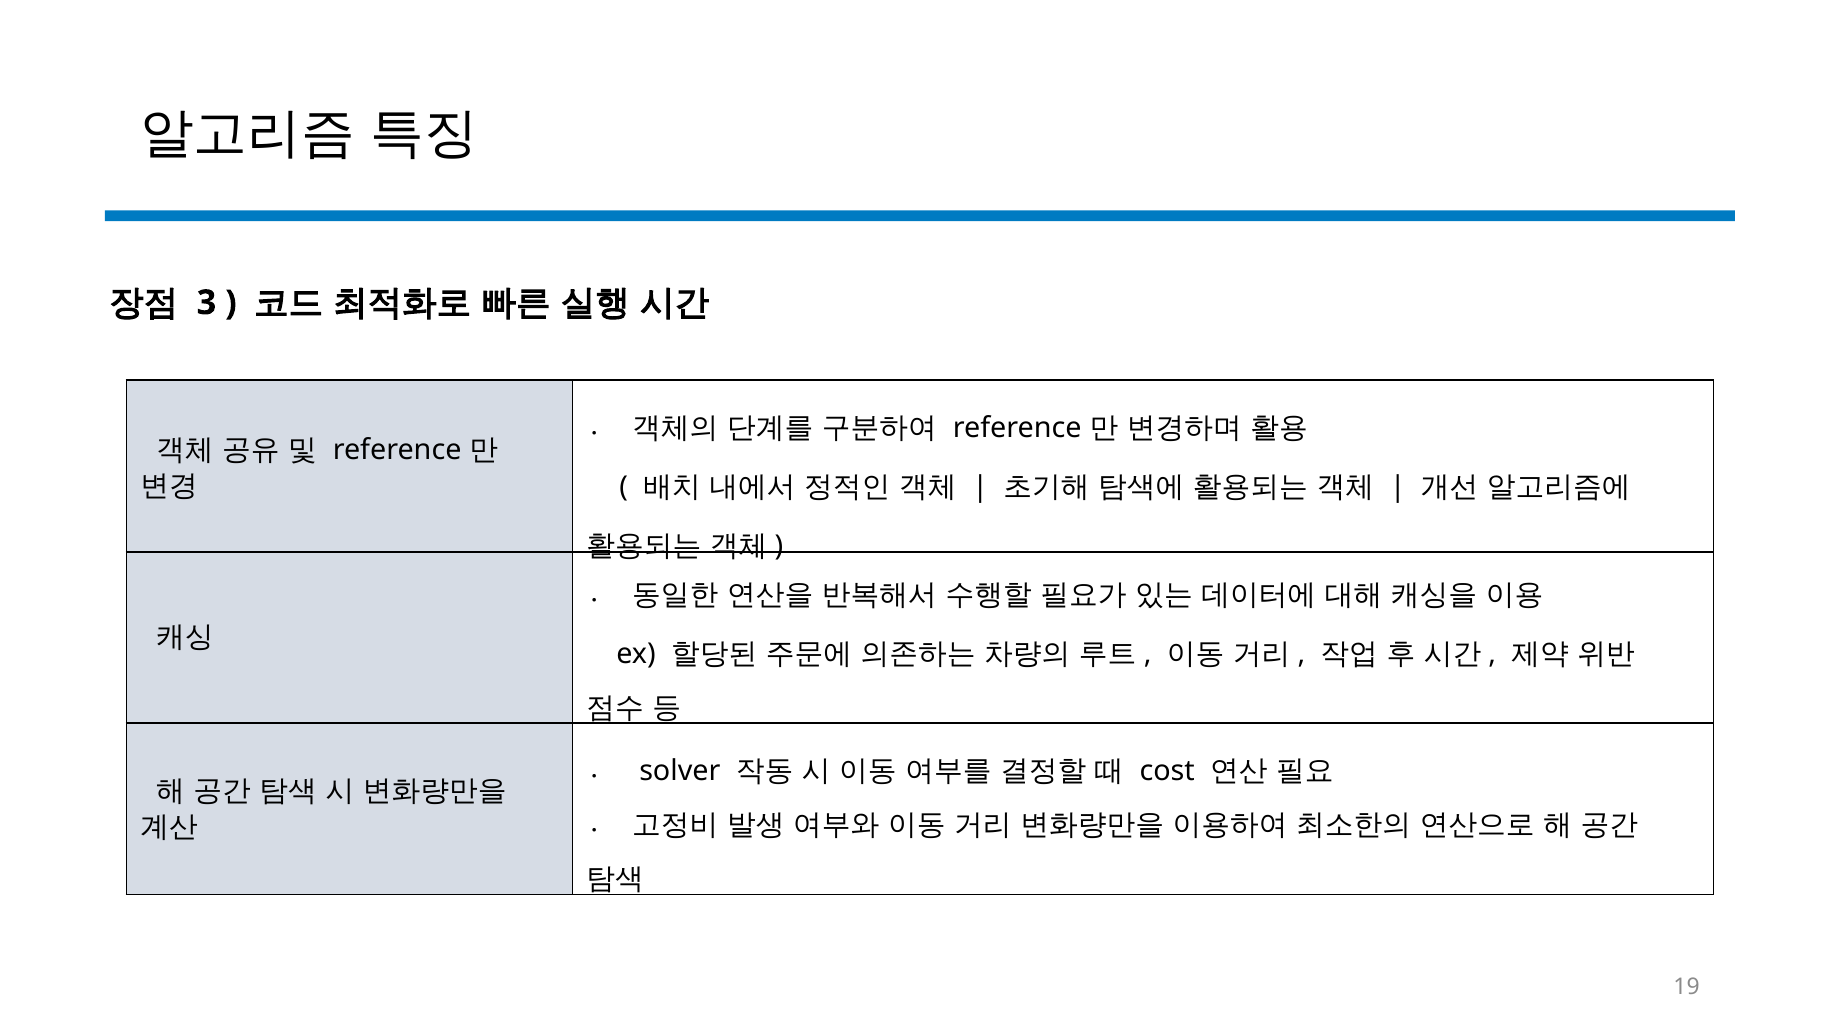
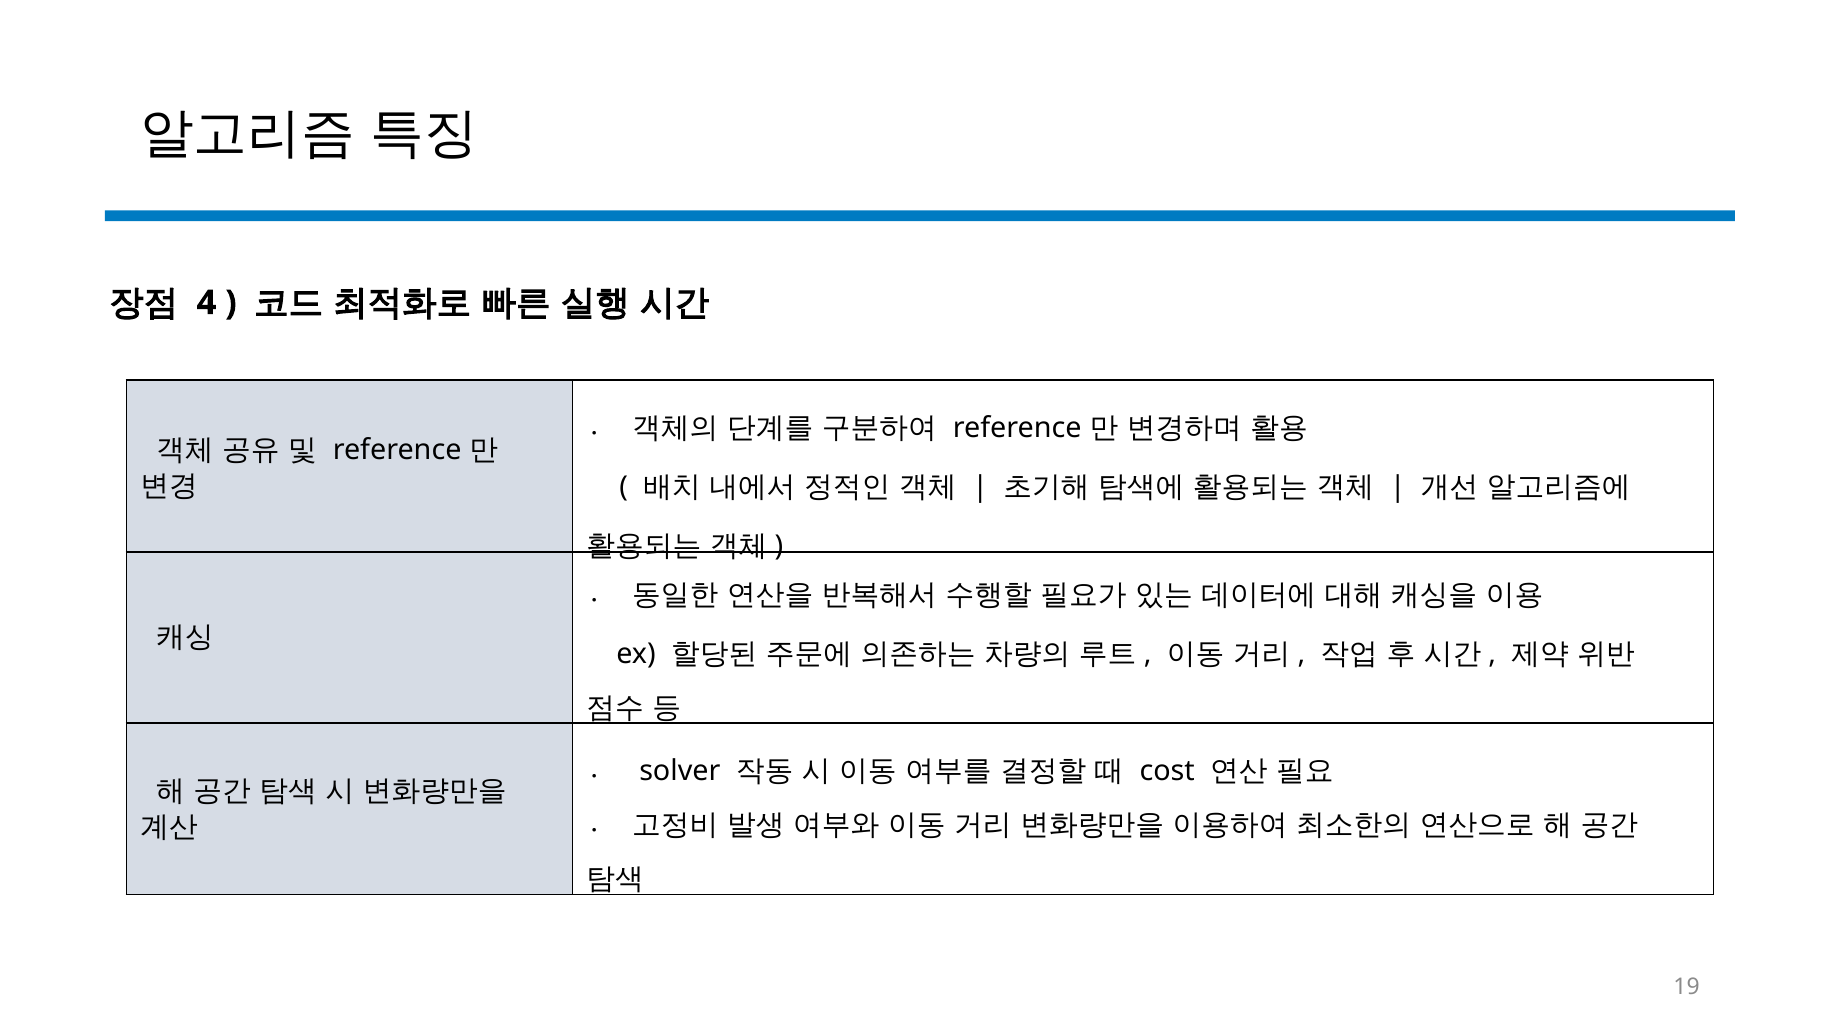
3: 3 -> 4 (206, 303)
